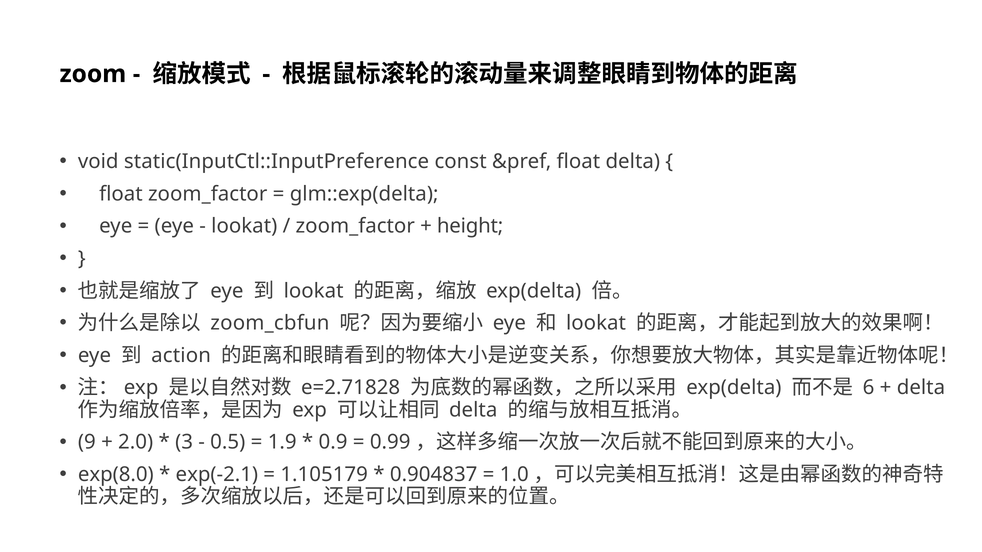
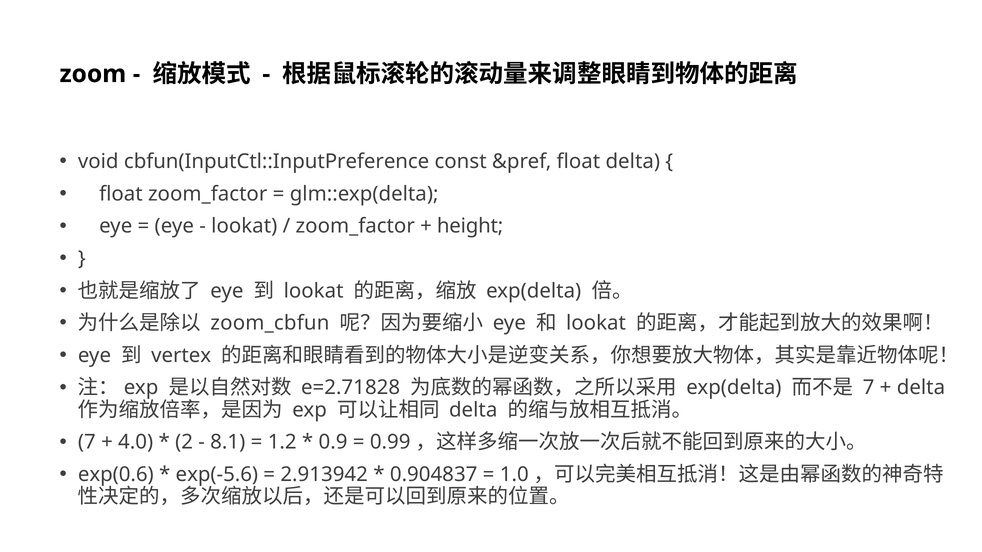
static(InputCtl::InputPreference: static(InputCtl::InputPreference -> cbfun(InputCtl::InputPreference (277, 162)
action: action -> vertex (181, 356)
6: 6 -> 7 (869, 388)
9: 9 -> 7 (87, 442)
2.0: 2.0 -> 4.0 (136, 442)
3: 3 -> 2 (184, 442)
0.5: 0.5 -> 8.1 (228, 442)
1.9: 1.9 -> 1.2 (282, 442)
exp(8.0: exp(8.0 -> exp(0.6 (116, 475)
exp(-2.1: exp(-2.1 -> exp(-5.6 (217, 475)
1.105179: 1.105179 -> 2.913942 (324, 475)
